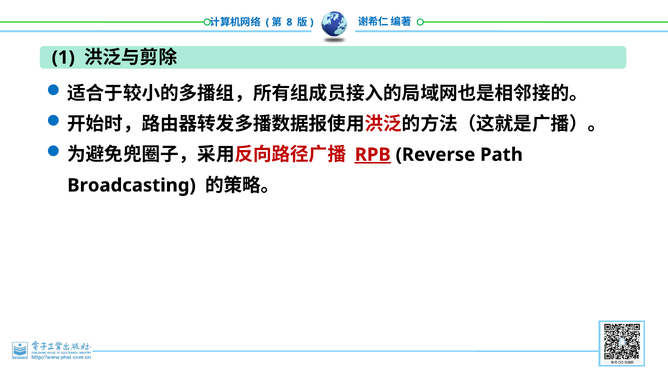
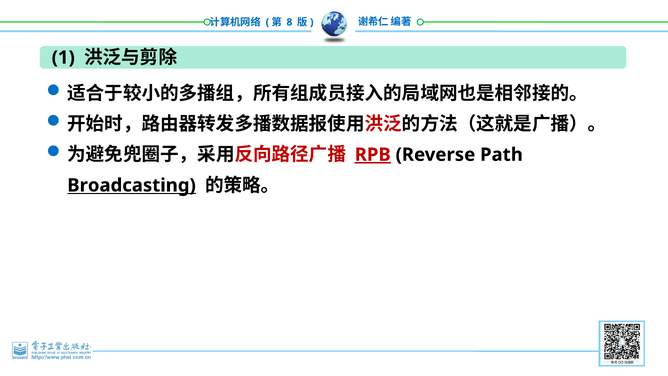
Broadcasting underline: none -> present (132, 185)
